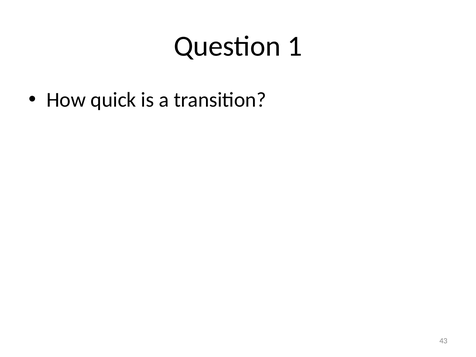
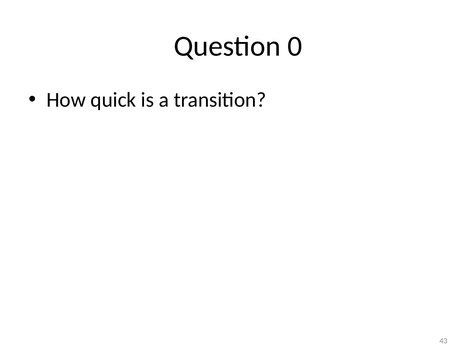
1: 1 -> 0 (295, 46)
